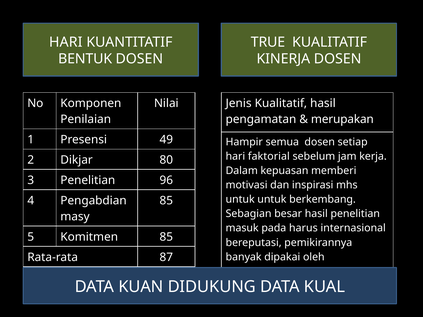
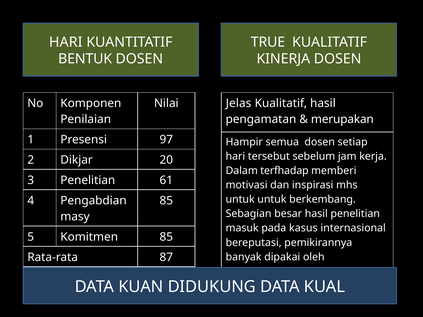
Jenis: Jenis -> Jelas (239, 103)
49: 49 -> 97 (166, 140)
faktorial: faktorial -> tersebut (269, 156)
80: 80 -> 20 (166, 160)
kepuasan: kepuasan -> terfhadap (284, 171)
96: 96 -> 61 (166, 180)
harus: harus -> kasus (303, 228)
